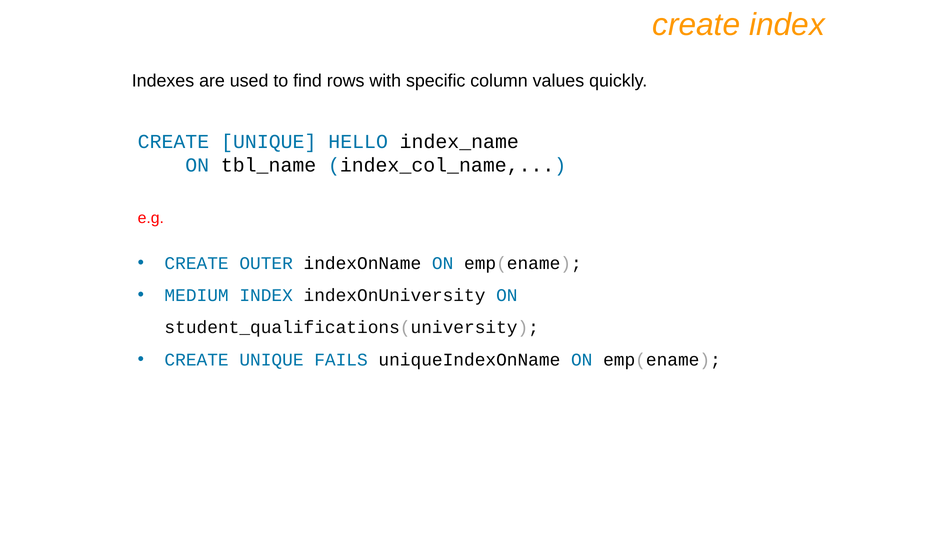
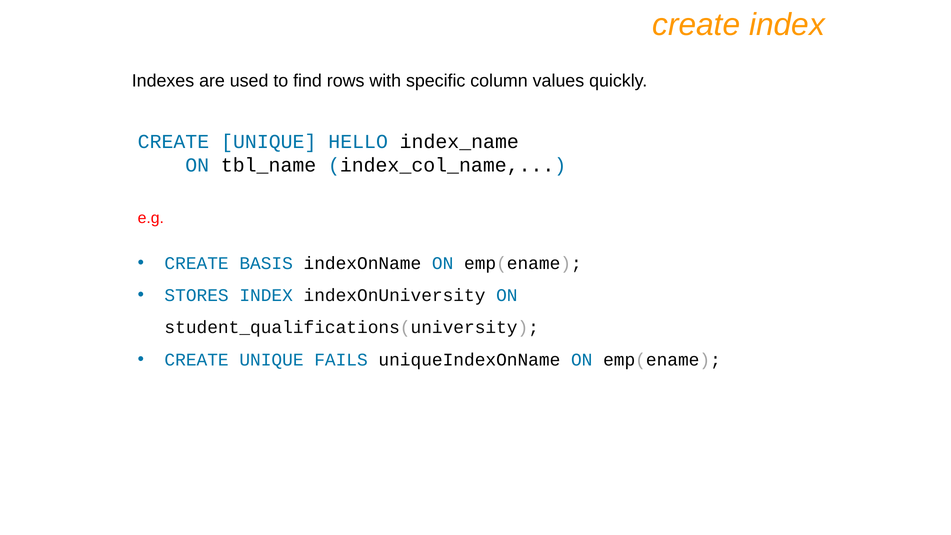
OUTER: OUTER -> BASIS (266, 263)
MEDIUM: MEDIUM -> STORES (197, 295)
